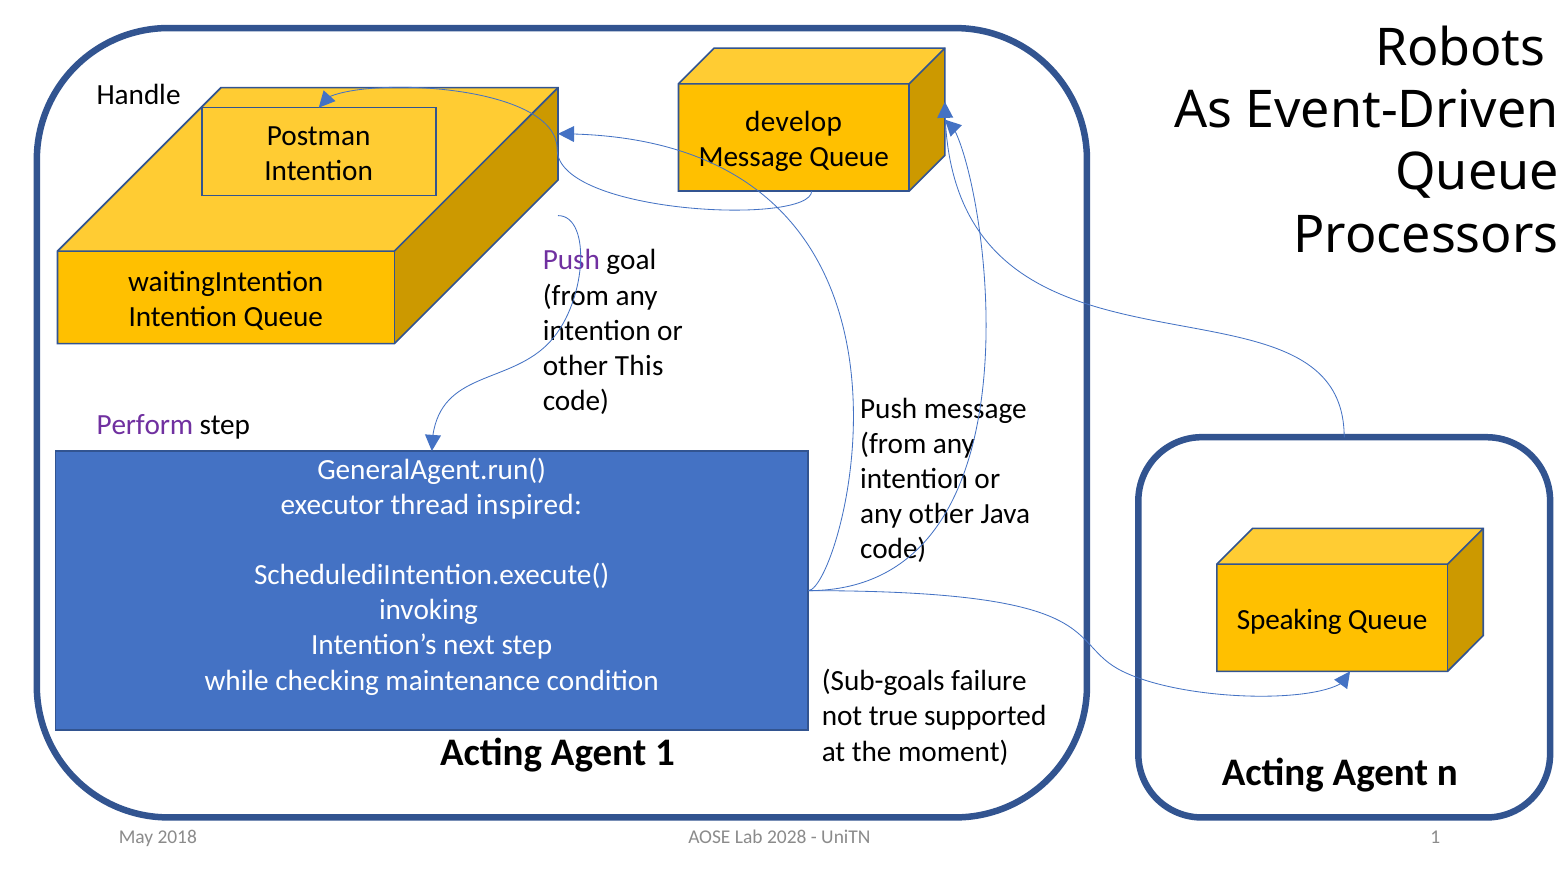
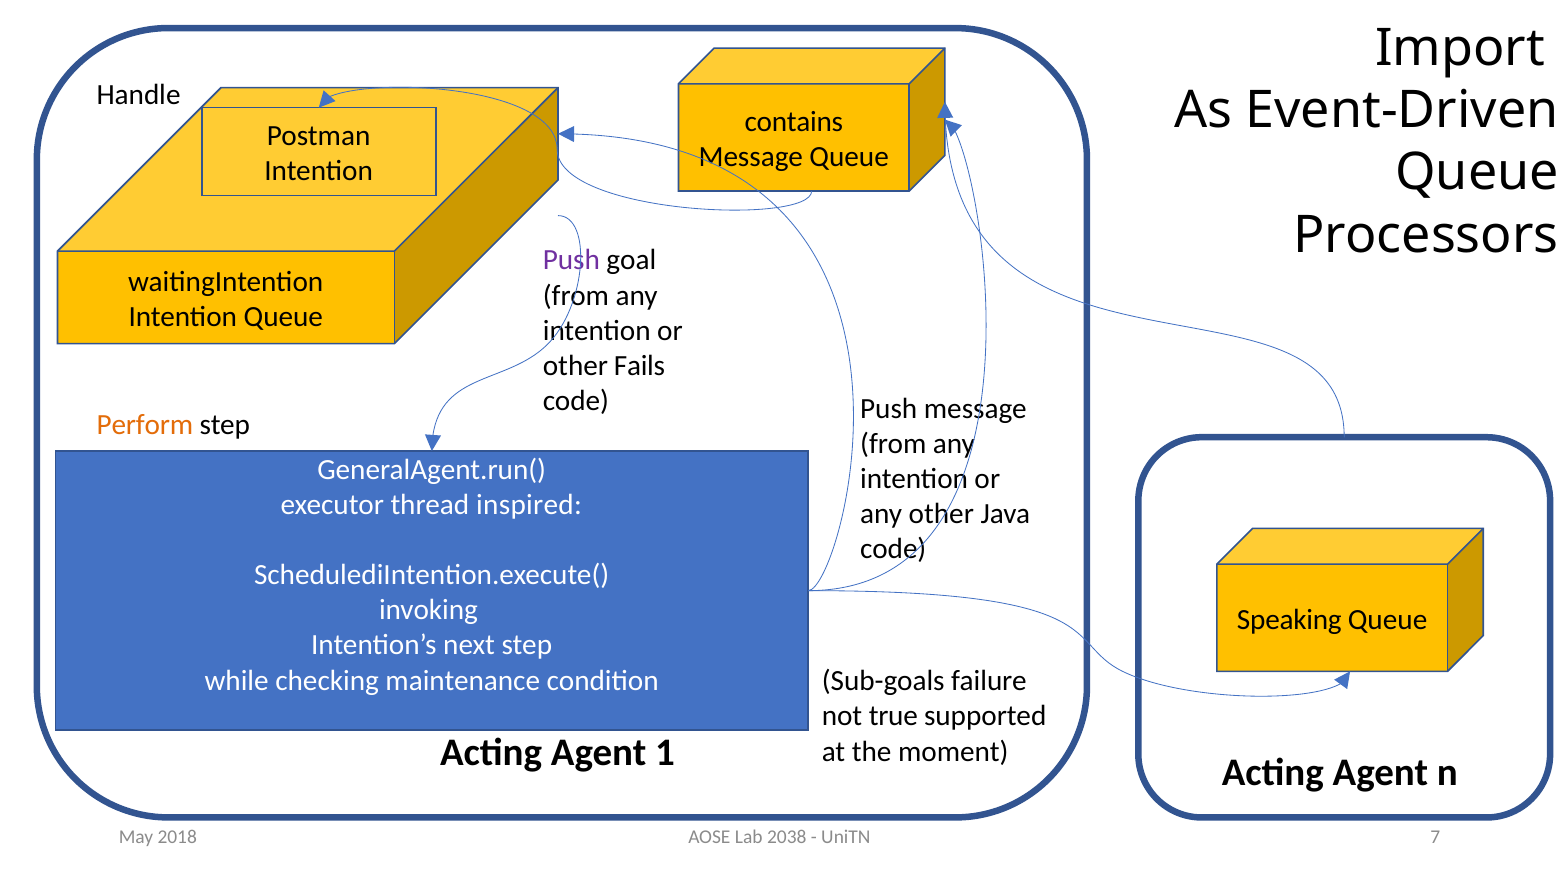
Robots: Robots -> Import (1460, 48)
develop: develop -> contains (794, 122)
This: This -> Fails (640, 366)
Perform colour: purple -> orange (145, 424)
2028: 2028 -> 2038 (787, 837)
UniTN 1: 1 -> 7 (1435, 837)
